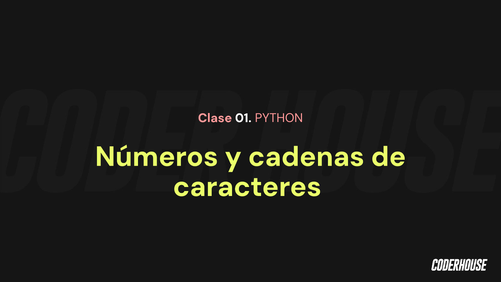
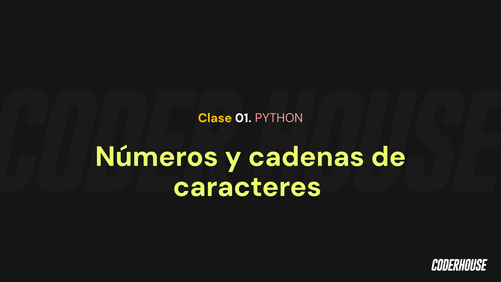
Clase colour: pink -> yellow (215, 118)
